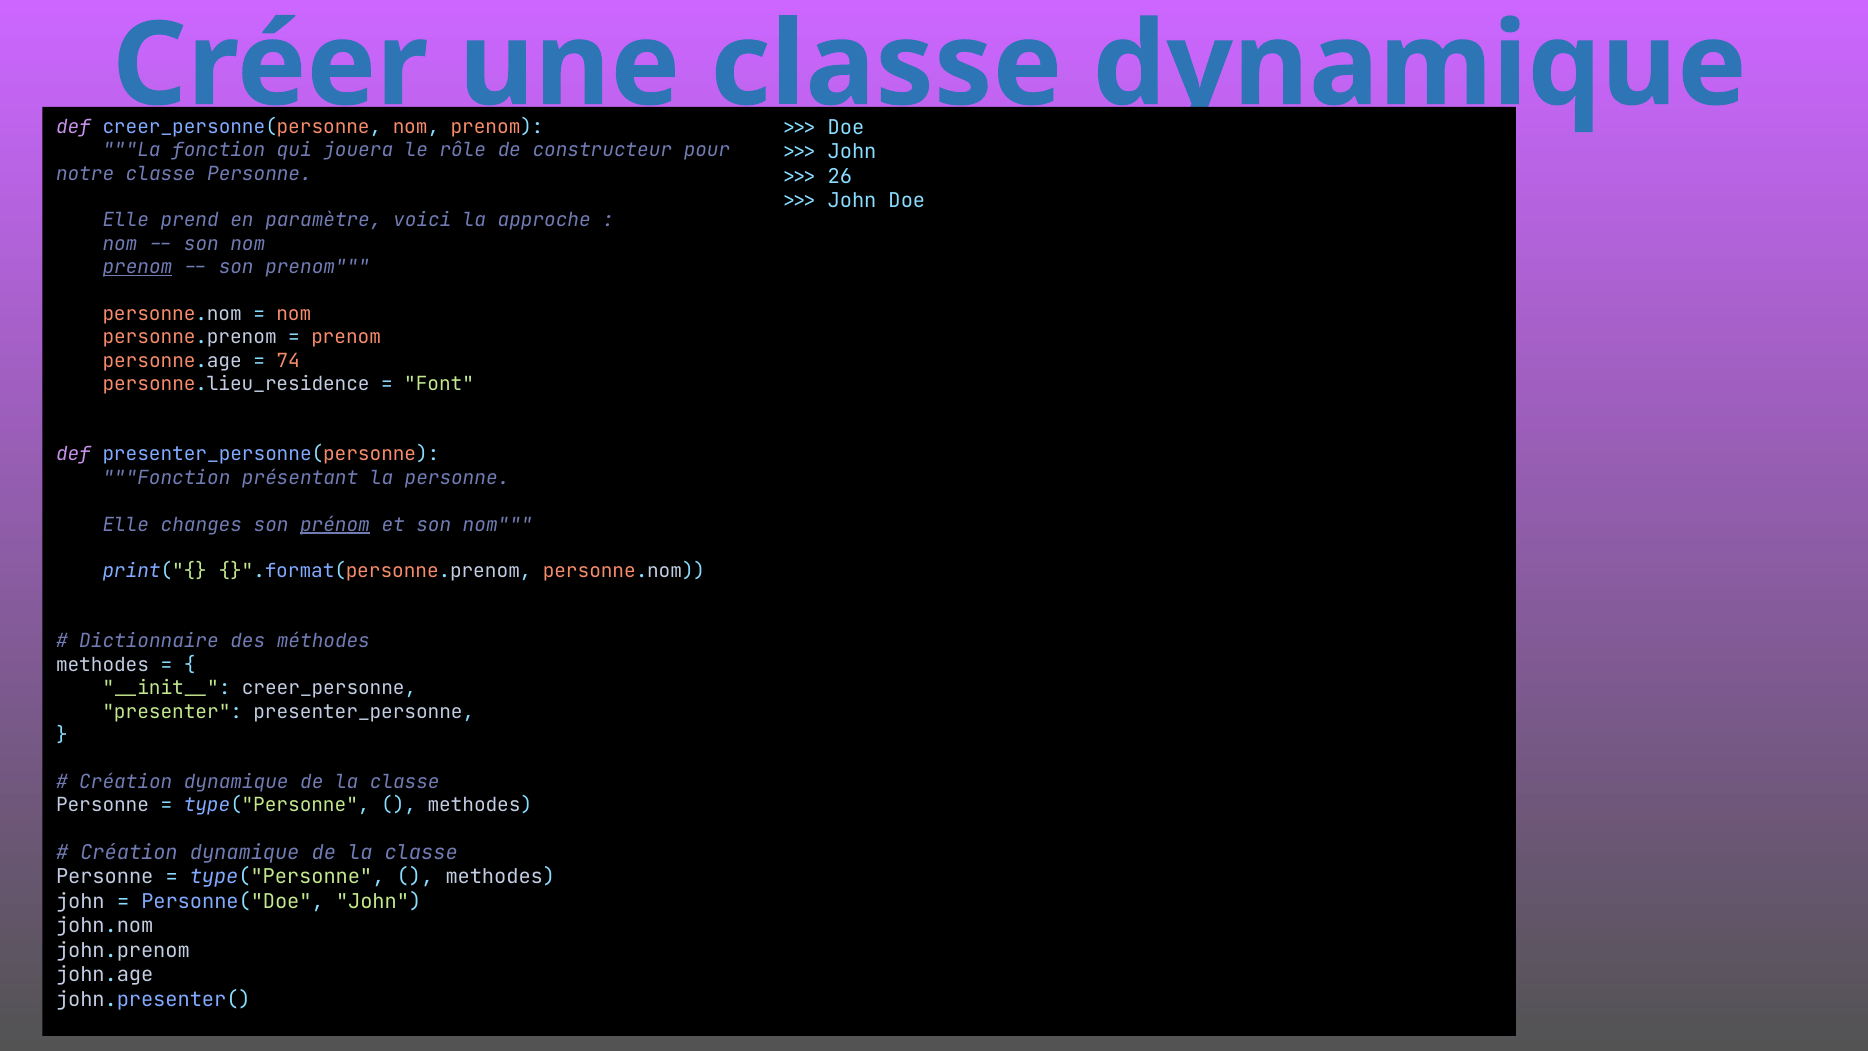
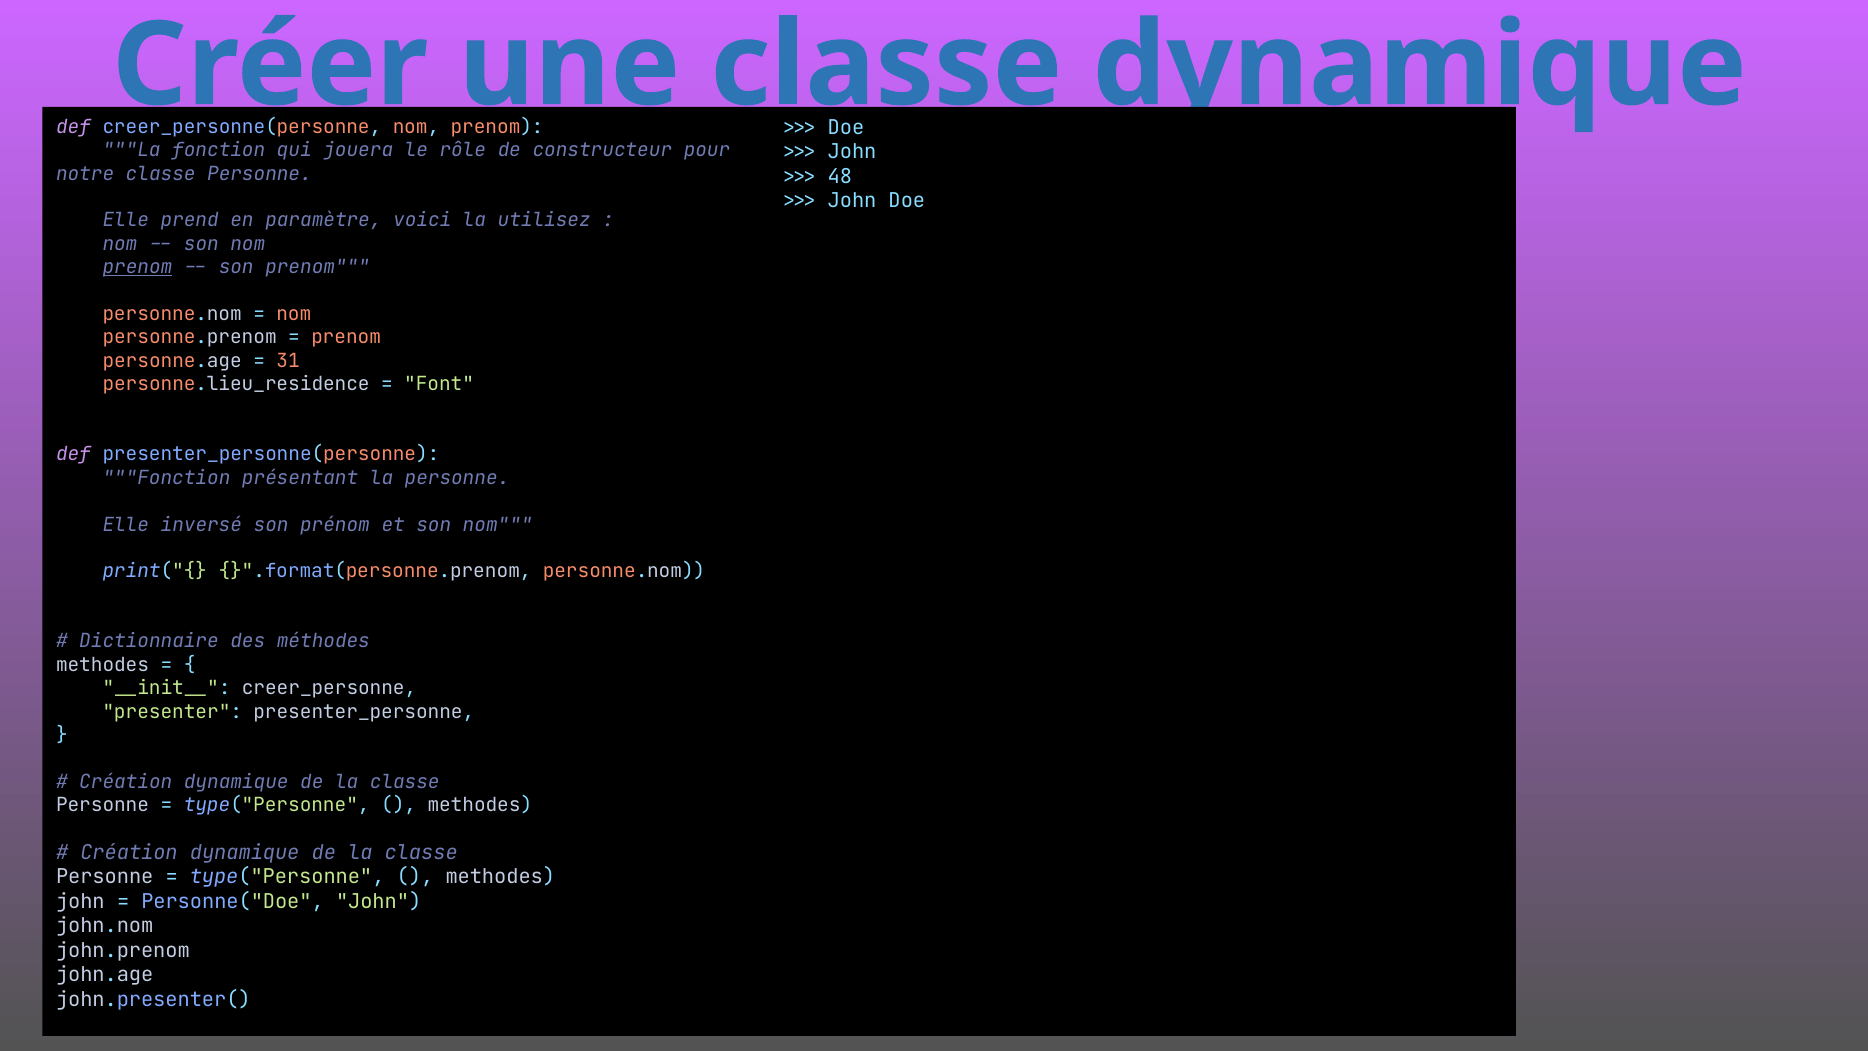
26: 26 -> 48 (840, 176)
approche: approche -> utilisez (544, 220)
74: 74 -> 31 (288, 361)
changes: changes -> inversé (201, 524)
prénom underline: present -> none (335, 524)
